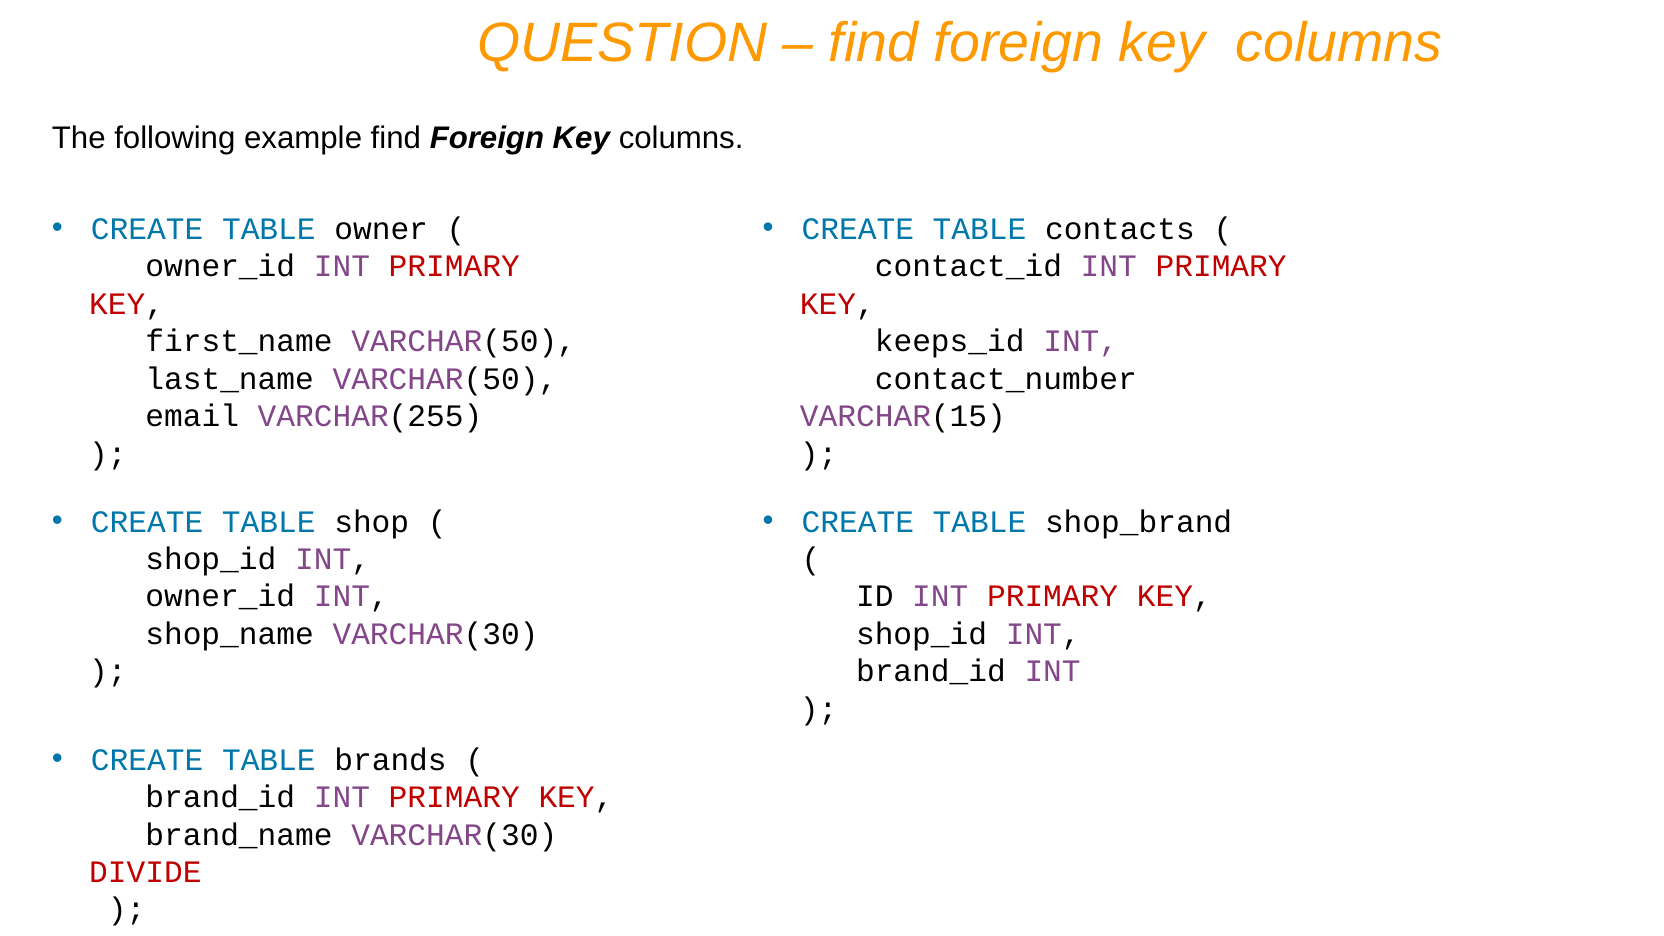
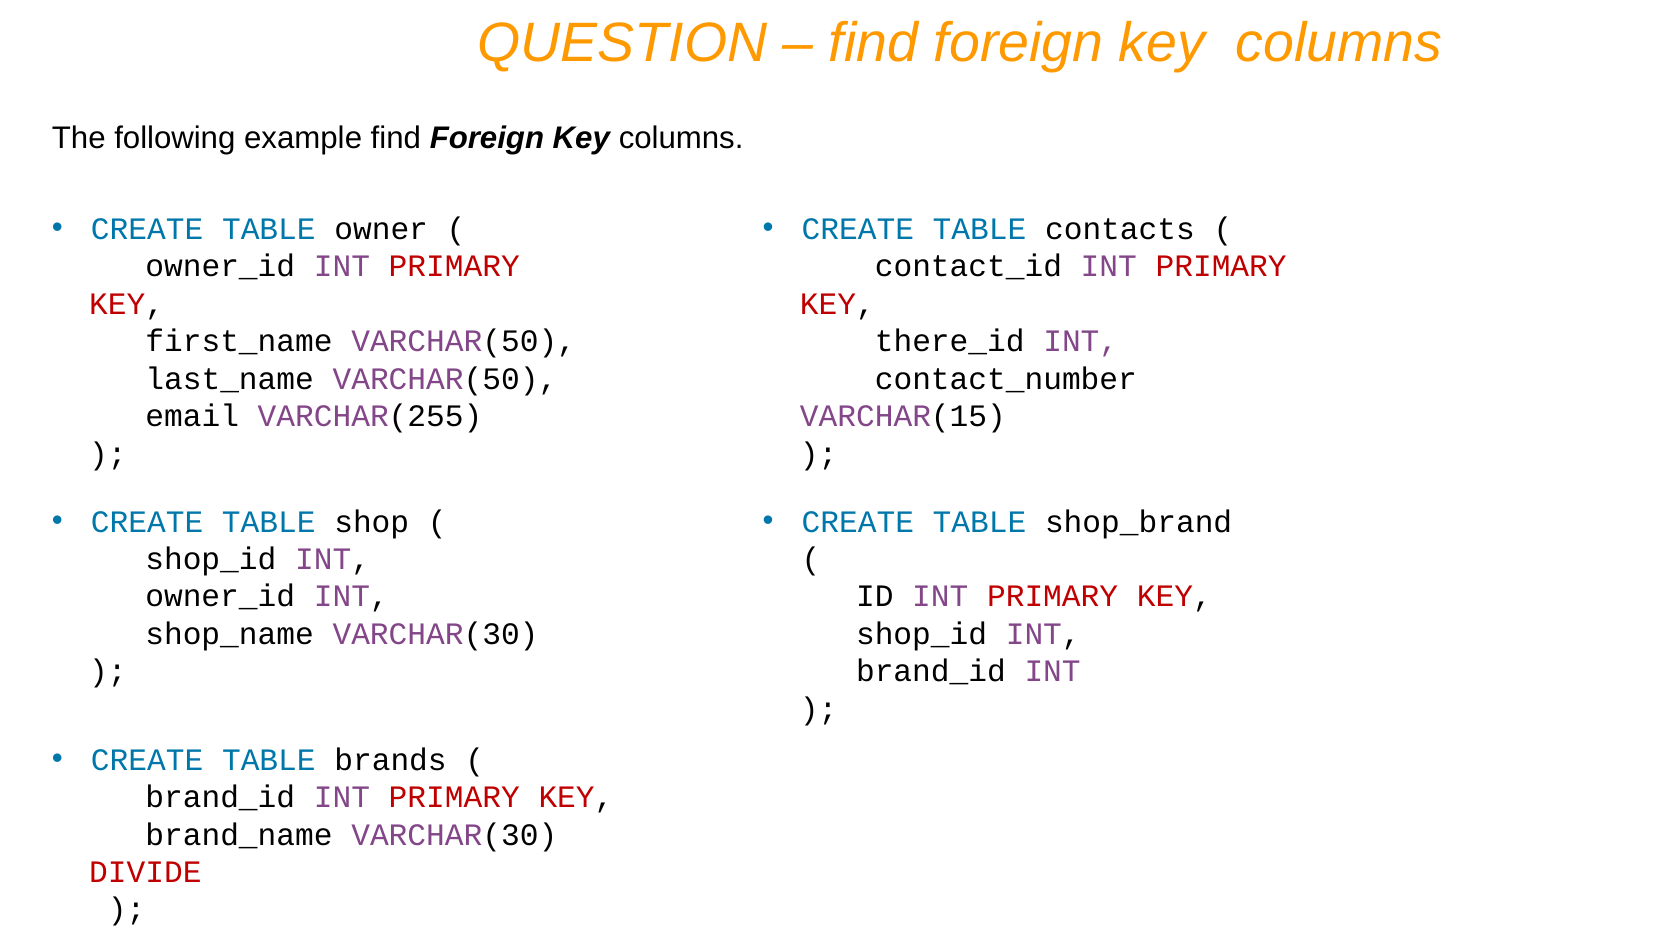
keeps_id: keeps_id -> there_id (950, 342)
